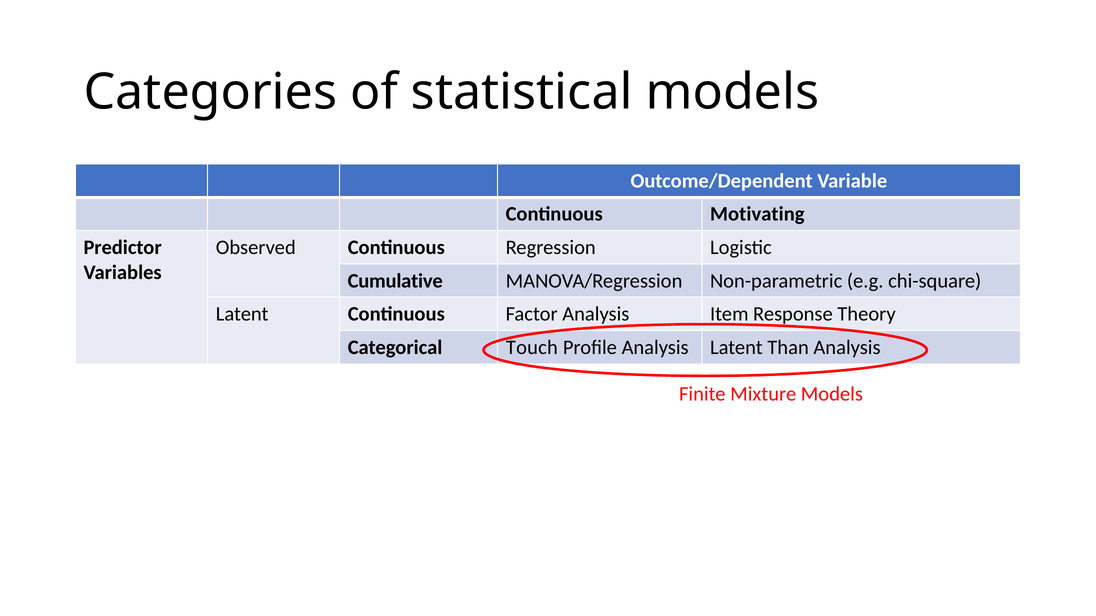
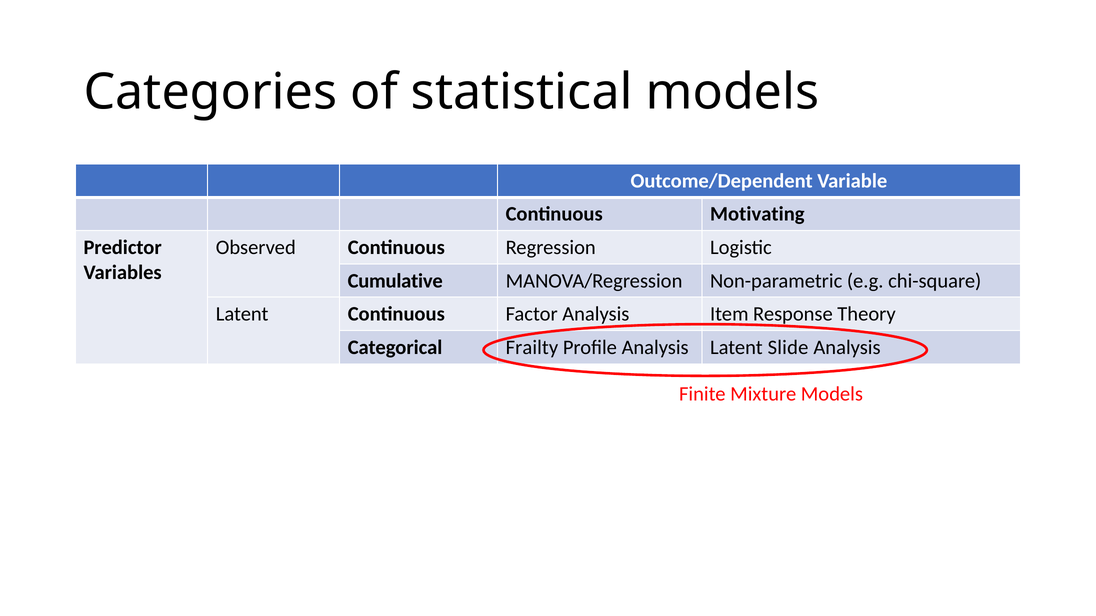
Touch: Touch -> Frailty (532, 348)
Than: Than -> Slide (788, 348)
